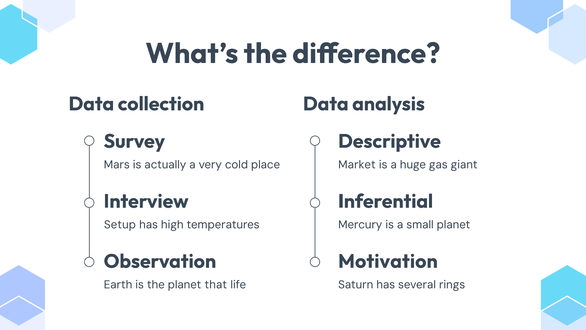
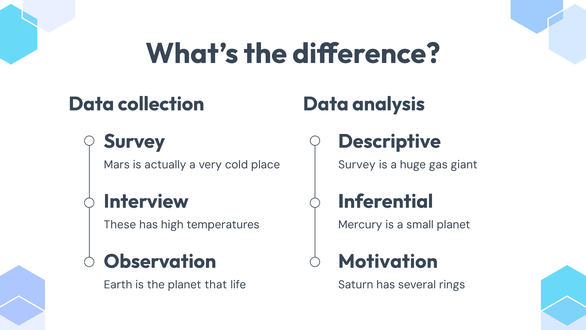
Market: Market -> Survey (357, 164)
Setup: Setup -> These (120, 224)
